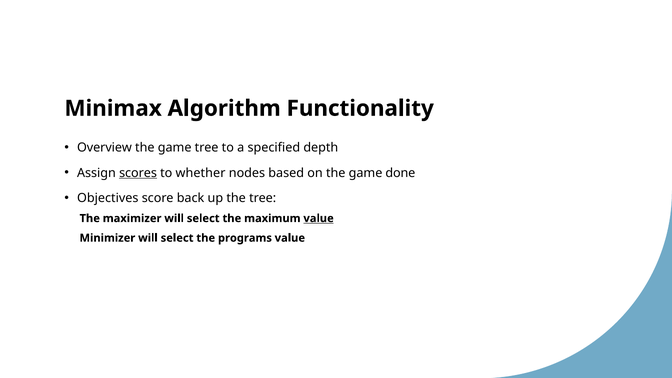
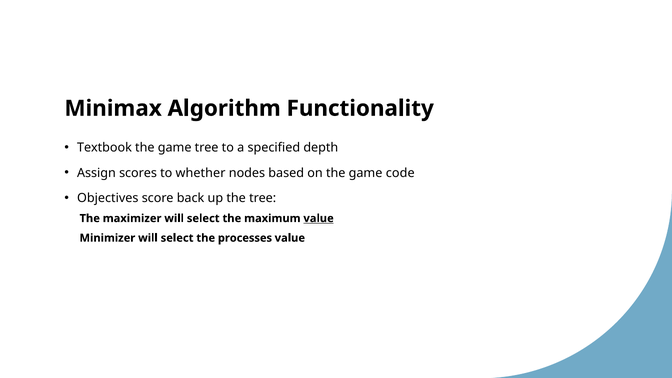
Overview: Overview -> Textbook (104, 148)
scores underline: present -> none (138, 173)
done: done -> code (400, 173)
programs: programs -> processes (245, 238)
